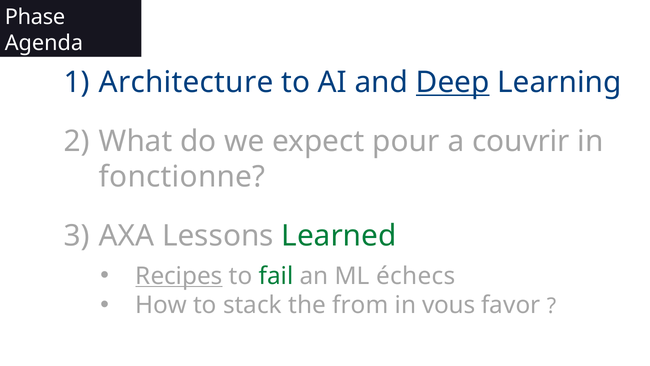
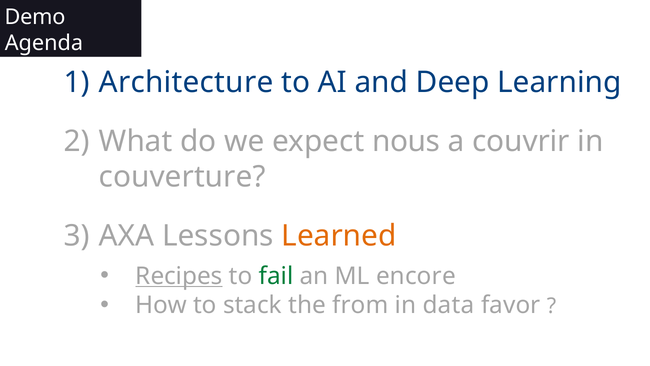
Phase: Phase -> Demo (35, 17)
Deep underline: present -> none (453, 82)
pour: pour -> nous (406, 141)
fonctionne: fonctionne -> couverture (182, 177)
Learned colour: green -> orange (339, 236)
échecs: échecs -> encore (416, 276)
vous: vous -> data (448, 305)
